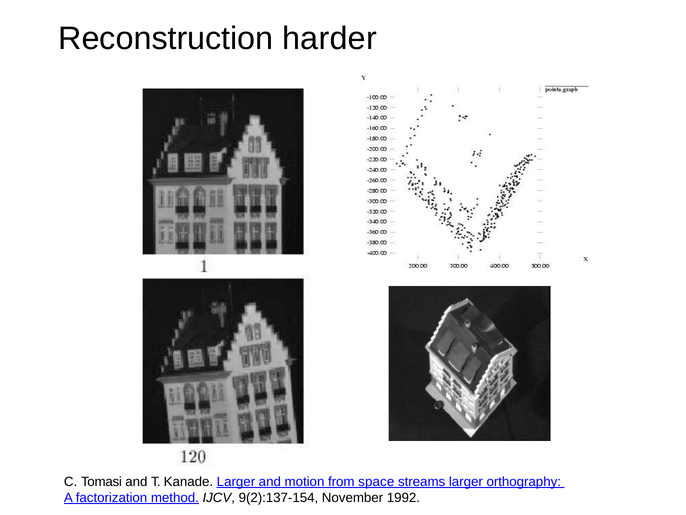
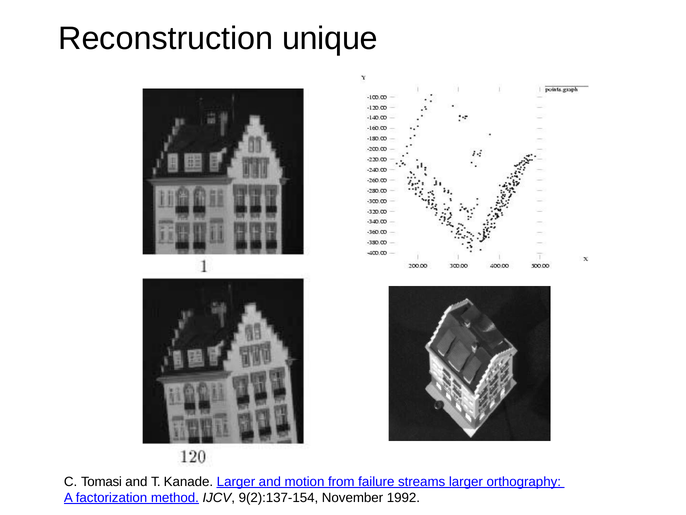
harder: harder -> unique (330, 38)
space: space -> failure (376, 481)
